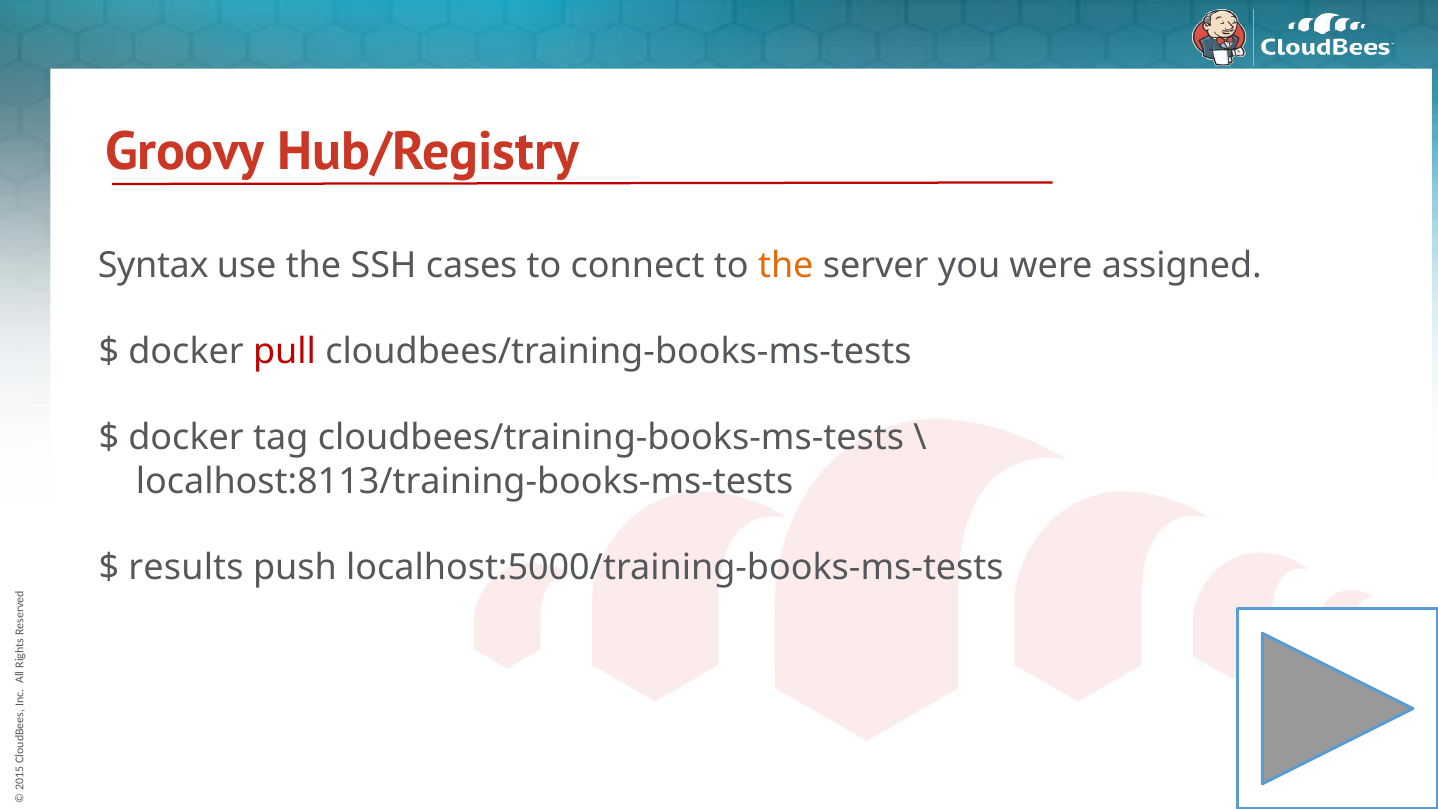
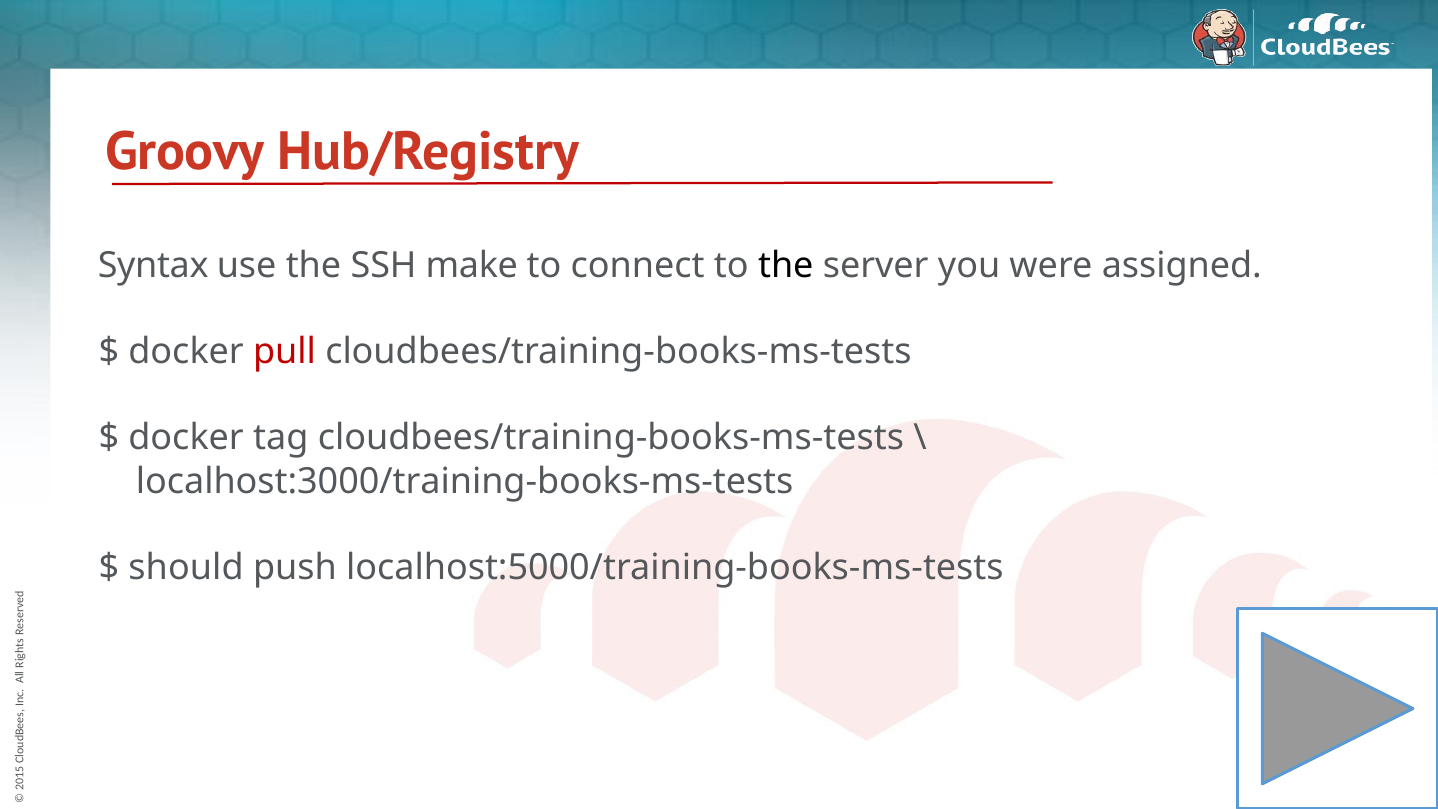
cases: cases -> make (472, 265)
the colour: orange -> black (786, 265)
localhost:8113/training-books-ms-tests: localhost:8113/training-books-ms-tests -> localhost:3000/training-books-ms-tests (465, 481)
results: results -> should (186, 567)
